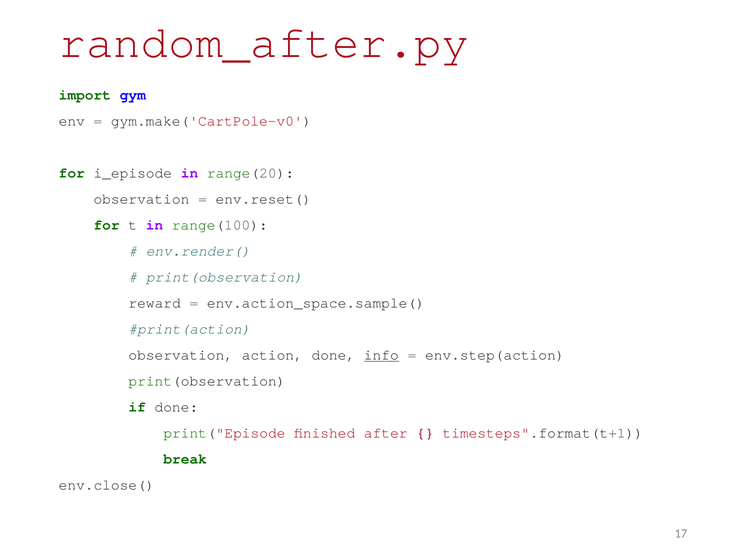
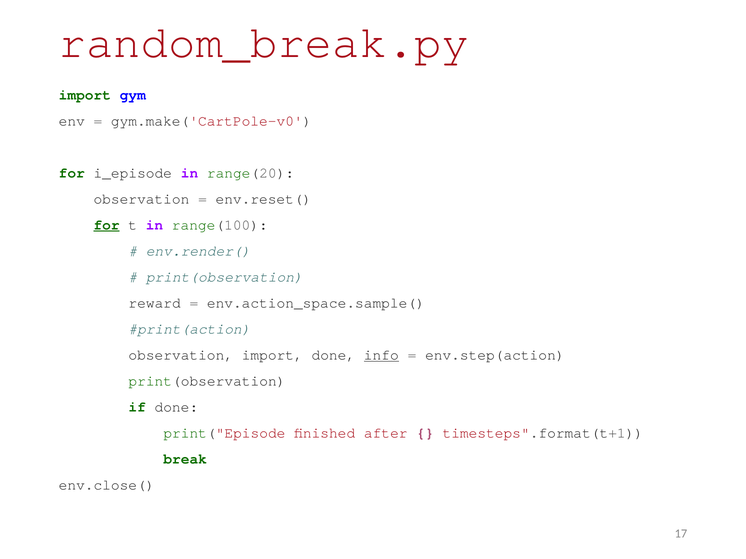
random_after.py: random_after.py -> random_break.py (264, 42)
for underline: none -> present (107, 225)
observation action: action -> import (272, 355)
